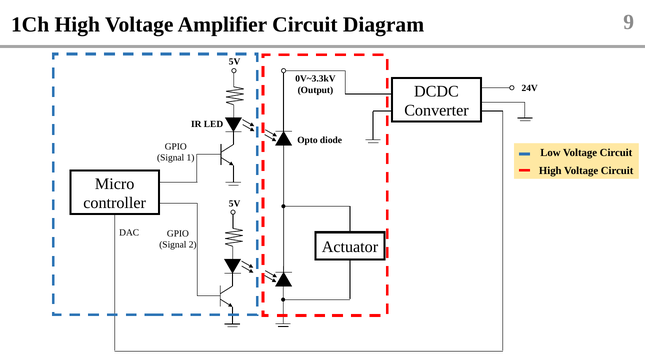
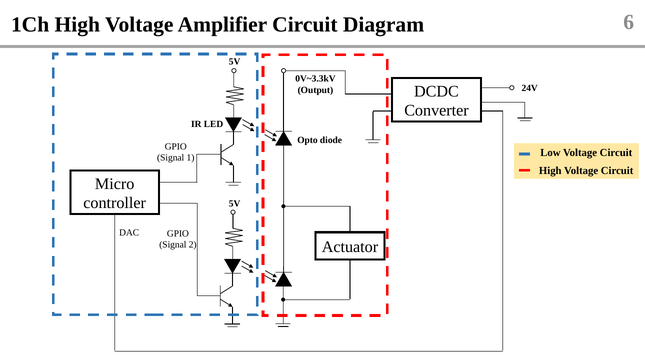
9: 9 -> 6 (629, 22)
